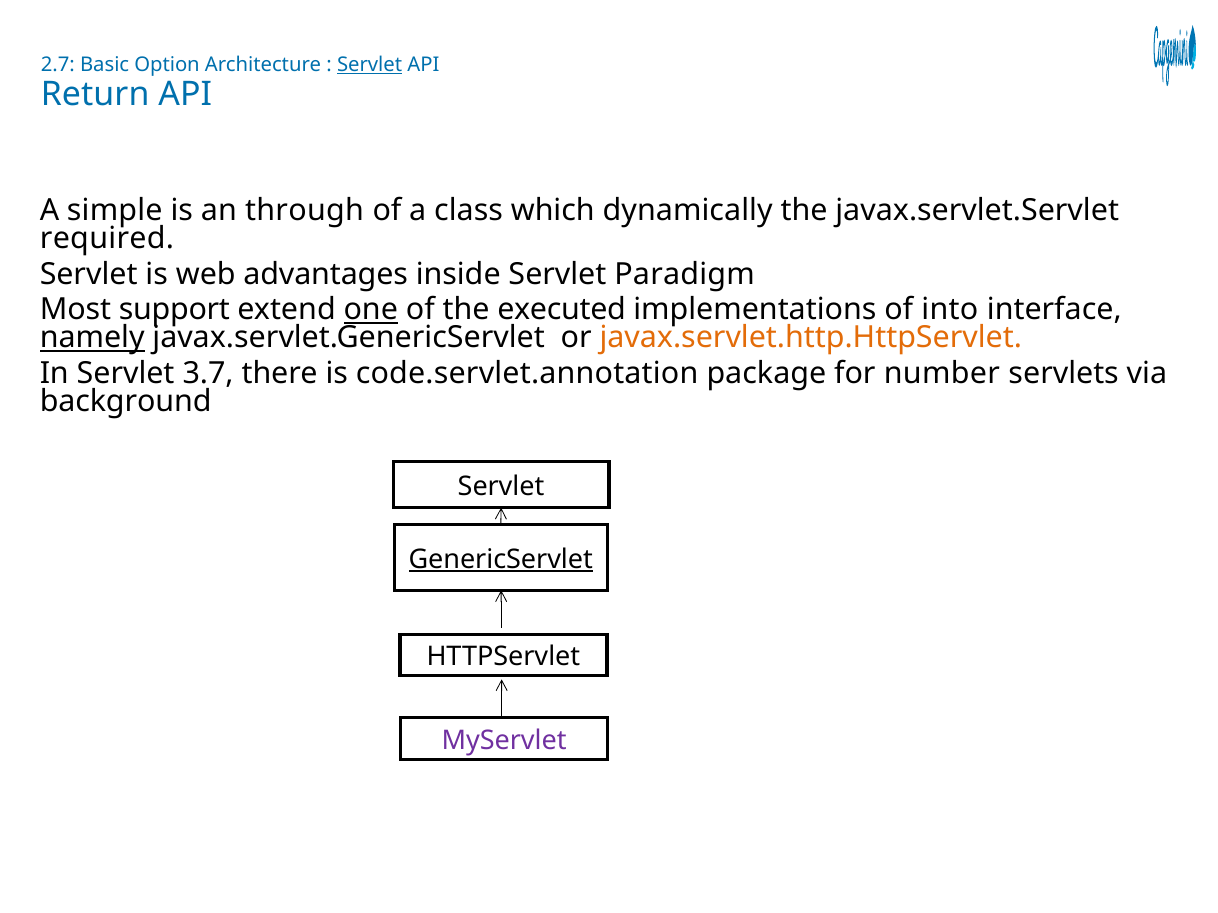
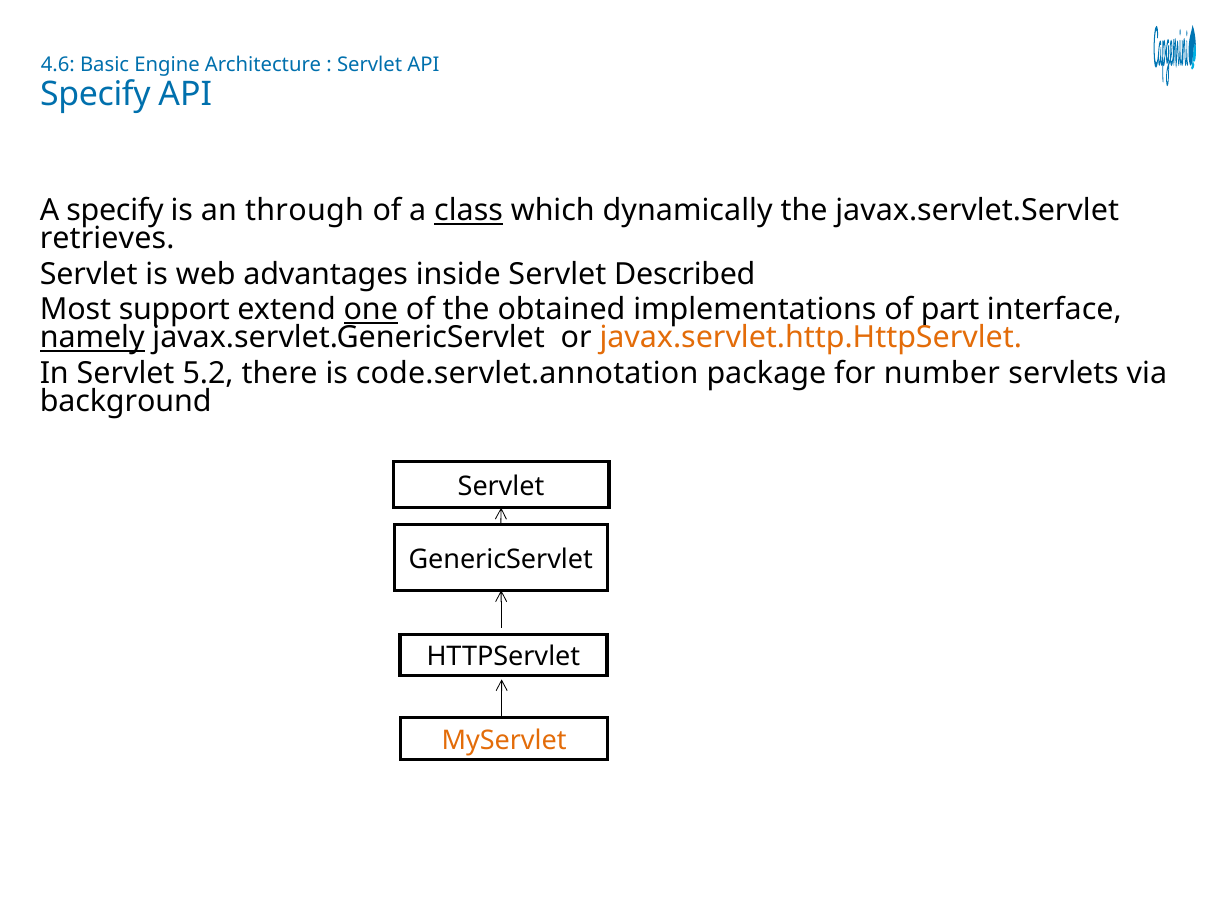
2.7: 2.7 -> 4.6 (58, 65)
Option: Option -> Engine (167, 65)
Servlet underline: present -> none (370, 65)
Return: Return -> Specify (95, 94)
A simple: simple -> specify (115, 211)
class underline: none -> present (469, 211)
required: required -> retrieves (107, 239)
Paradigm: Paradigm -> Described (685, 274)
executed: executed -> obtained (561, 310)
into: into -> part (950, 310)
3.7: 3.7 -> 5.2 (208, 373)
GenericServlet underline: present -> none (501, 560)
MyServlet colour: purple -> orange (504, 741)
